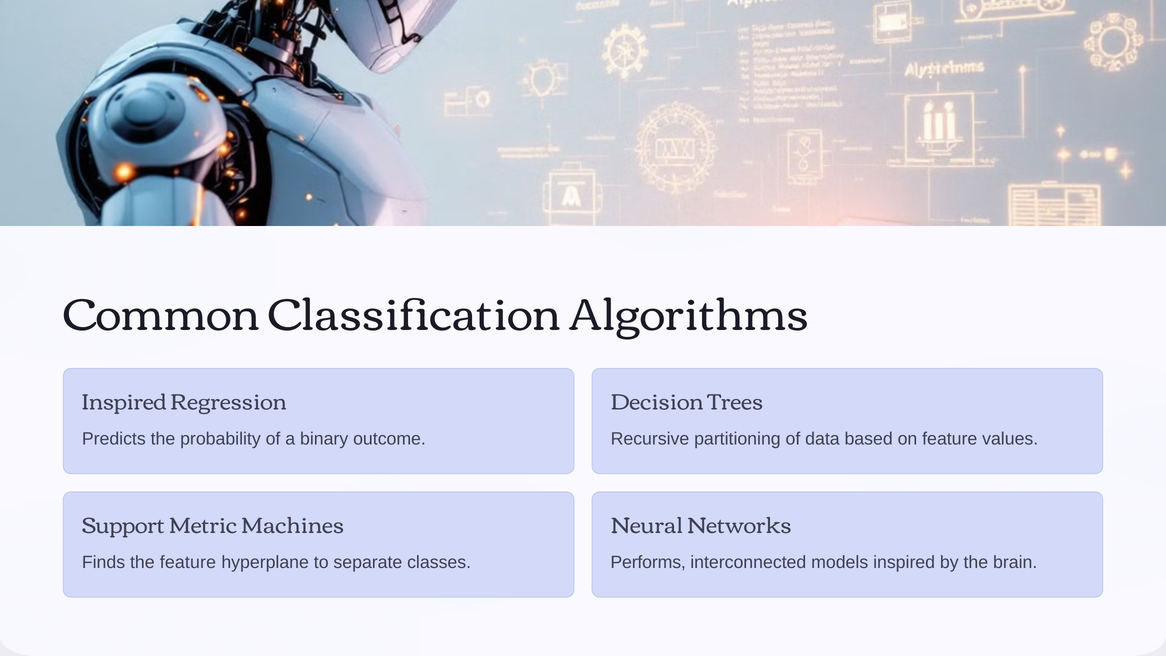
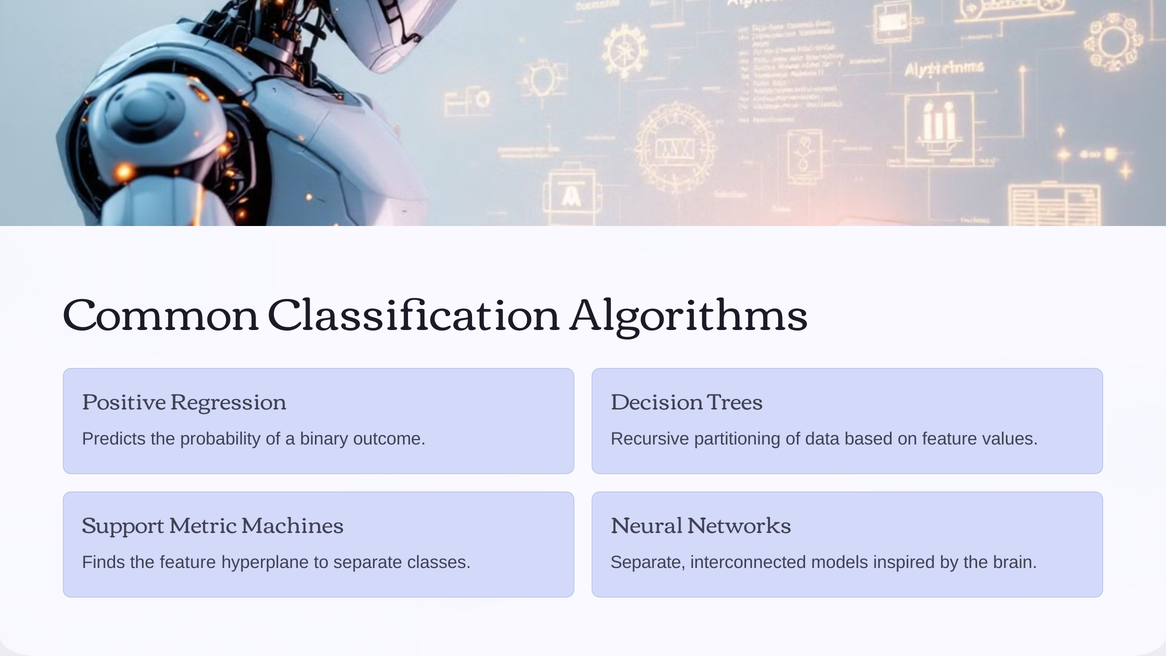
Inspired: Inspired -> Positive (124, 402)
Performs: Performs -> Separate (648, 562)
